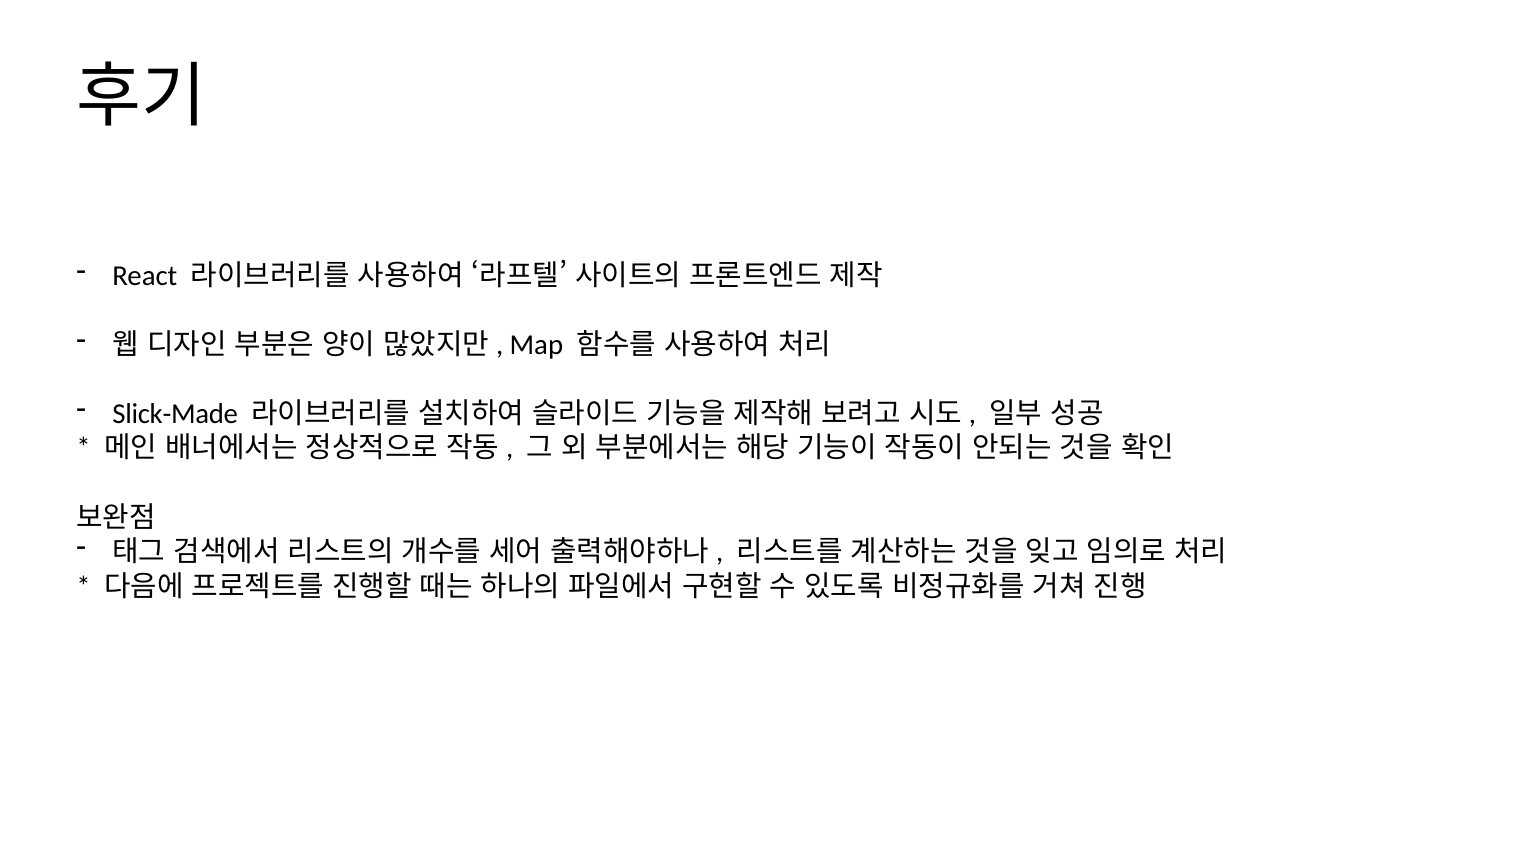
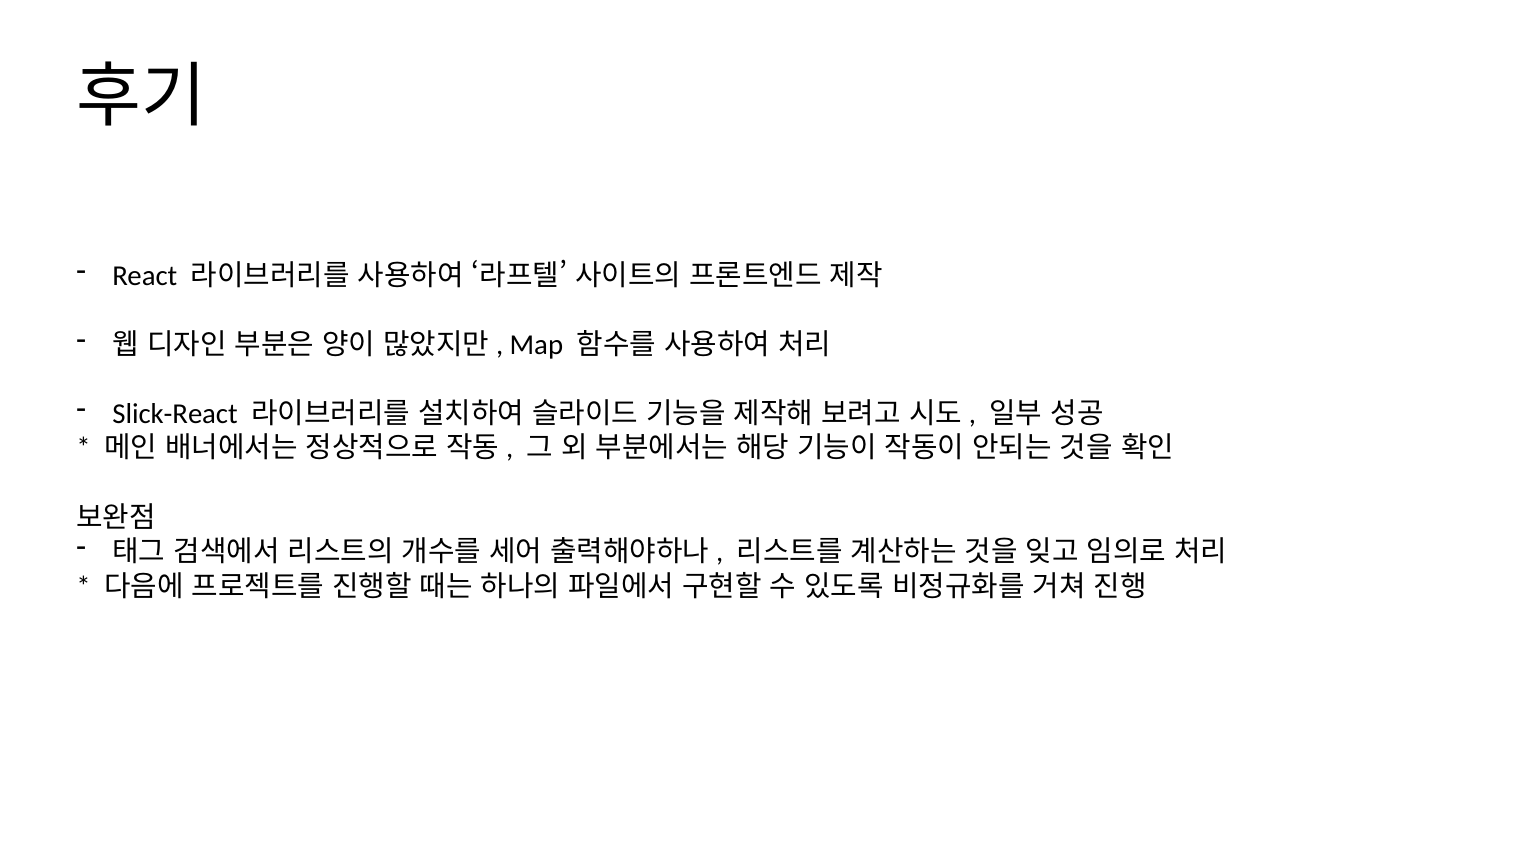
Slick-Made: Slick-Made -> Slick-React (175, 414)
